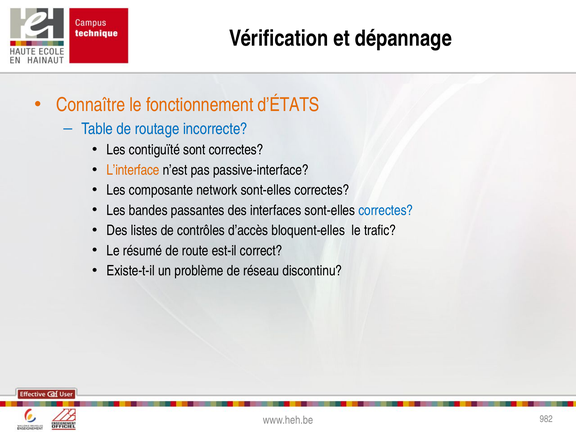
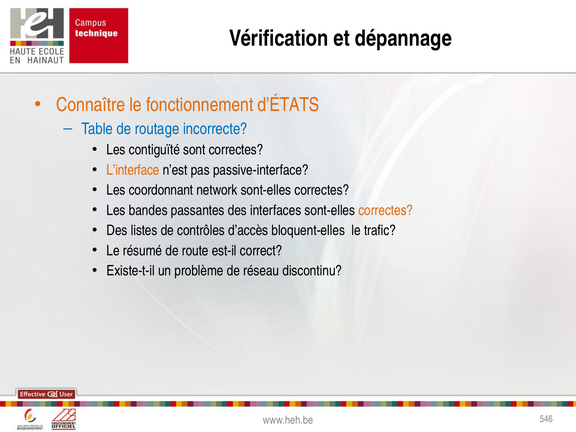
composante: composante -> coordonnant (161, 190)
correctes colour: blue -> orange (386, 210)
982: 982 -> 546 (546, 419)
